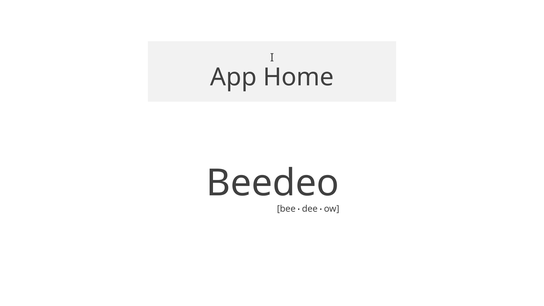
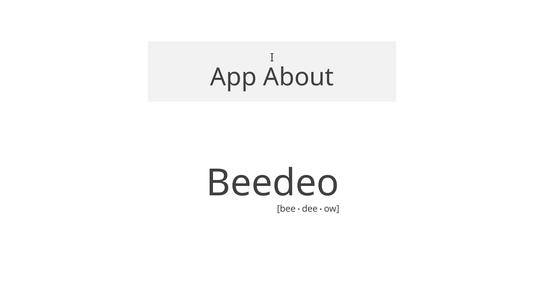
Home: Home -> About (298, 77)
